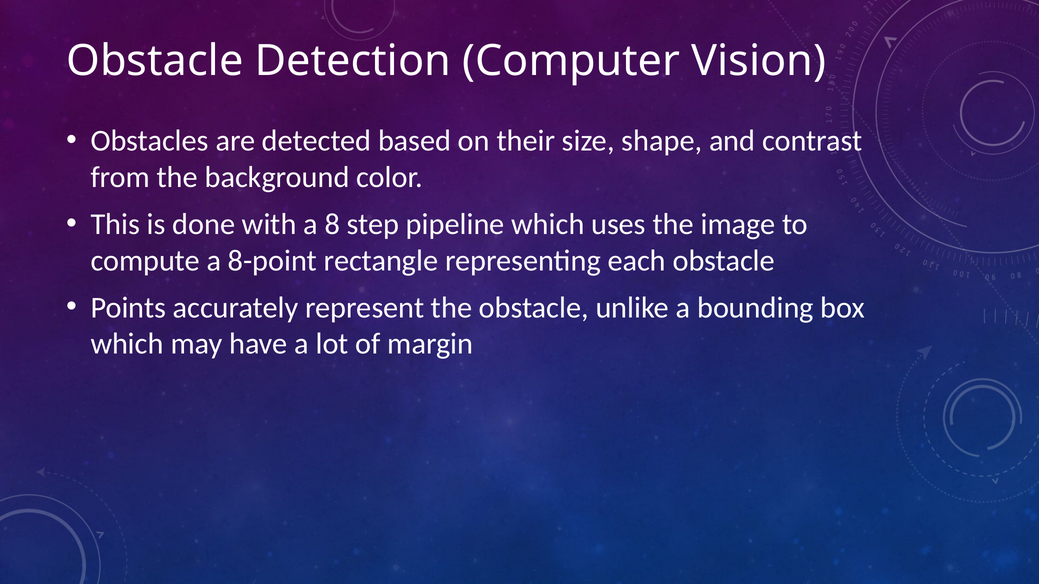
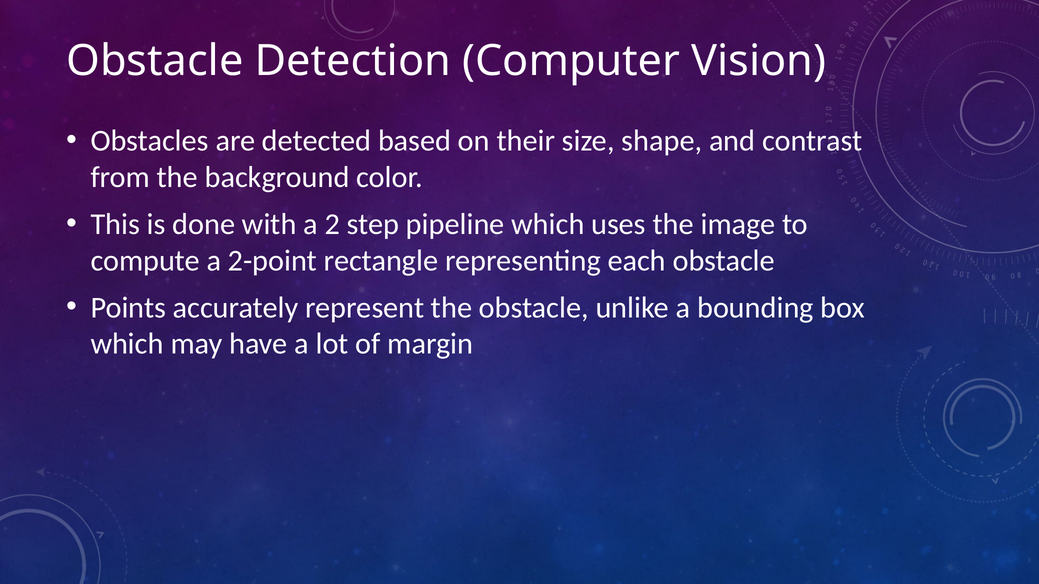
8: 8 -> 2 (332, 224)
8-point: 8-point -> 2-point (273, 261)
